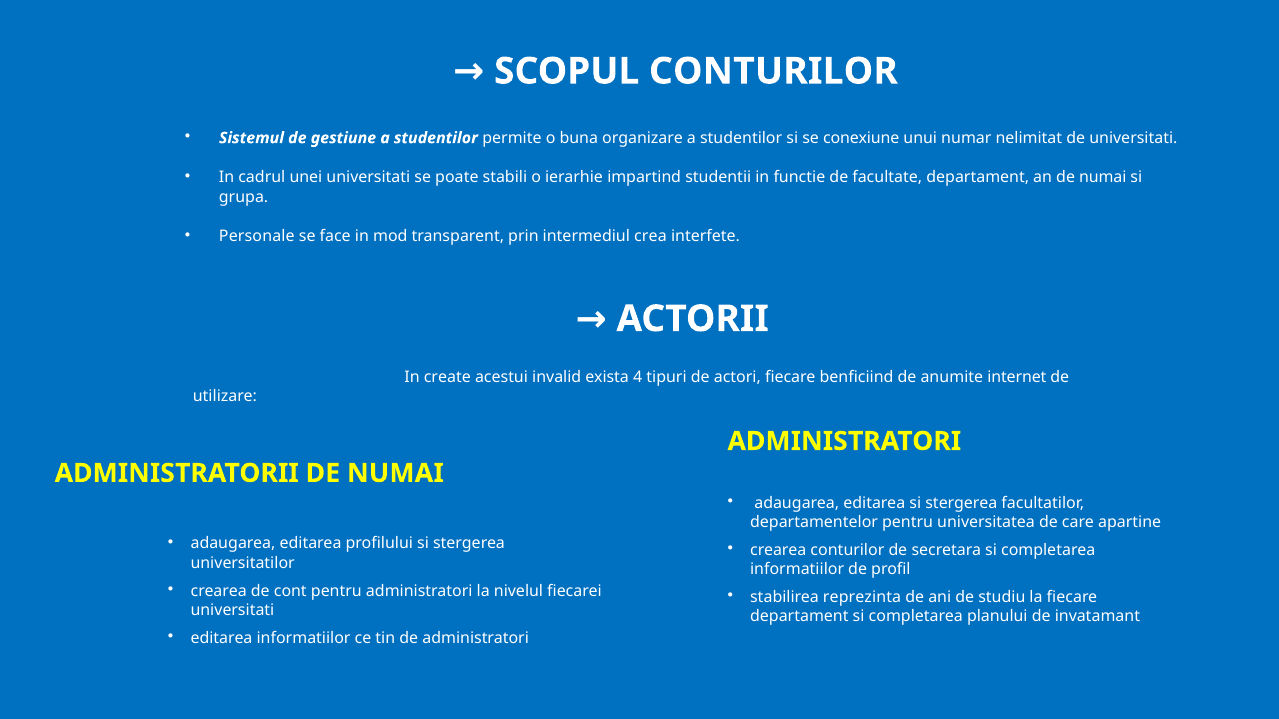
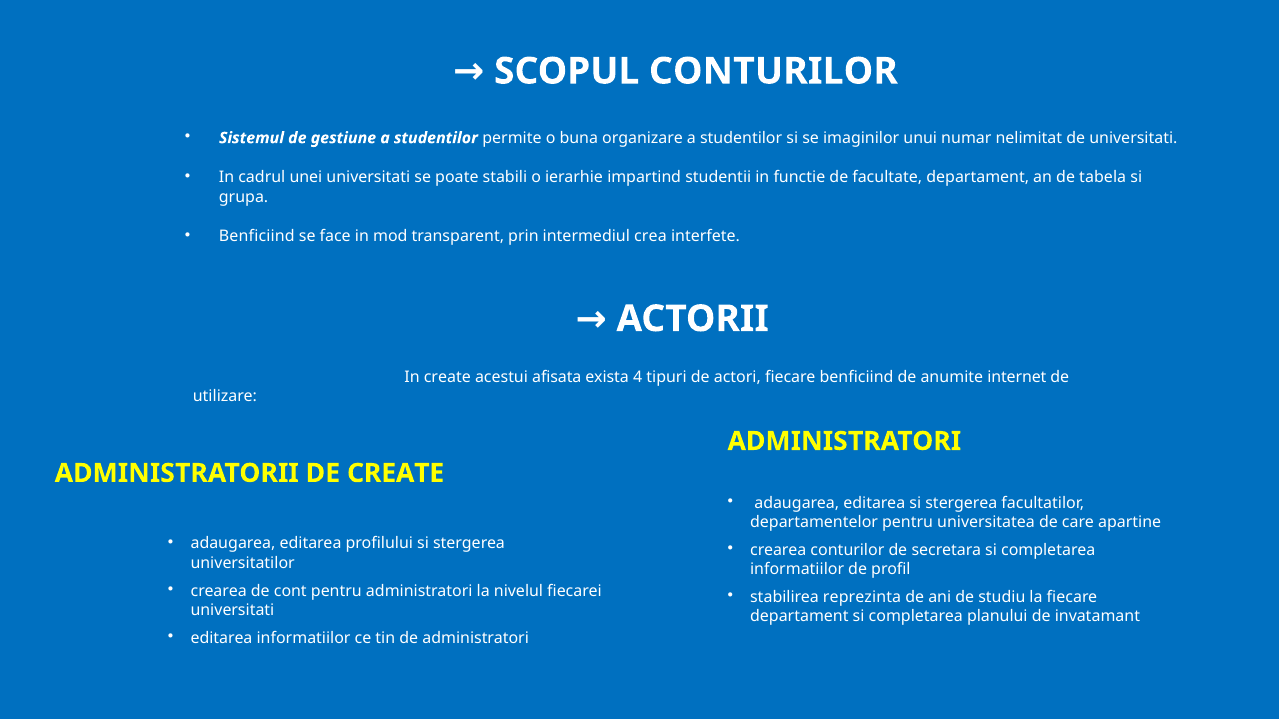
conexiune: conexiune -> imaginilor (861, 138)
an de numai: numai -> tabela (1103, 178)
Personale: Personale -> Benficiind (257, 237)
invalid: invalid -> afisata (557, 377)
ADMINISTRATORII DE NUMAI: NUMAI -> CREATE (396, 473)
